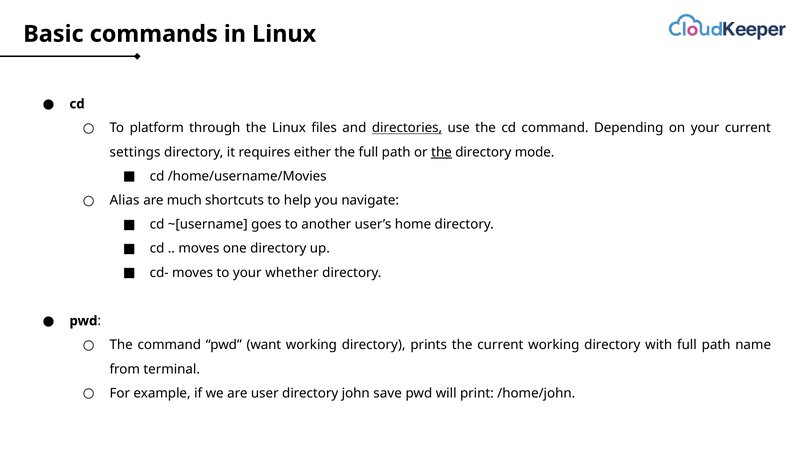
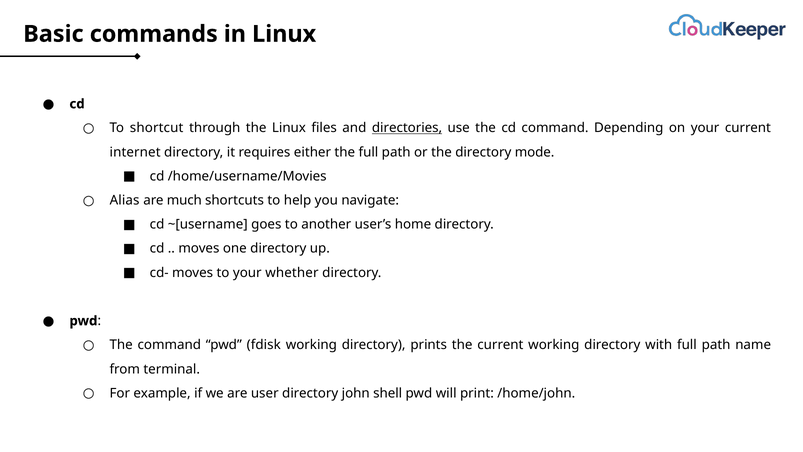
platform: platform -> shortcut (157, 128)
settings: settings -> internet (135, 152)
the underline: present -> none (442, 152)
want: want -> fdisk (264, 345)
save: save -> shell (388, 393)
